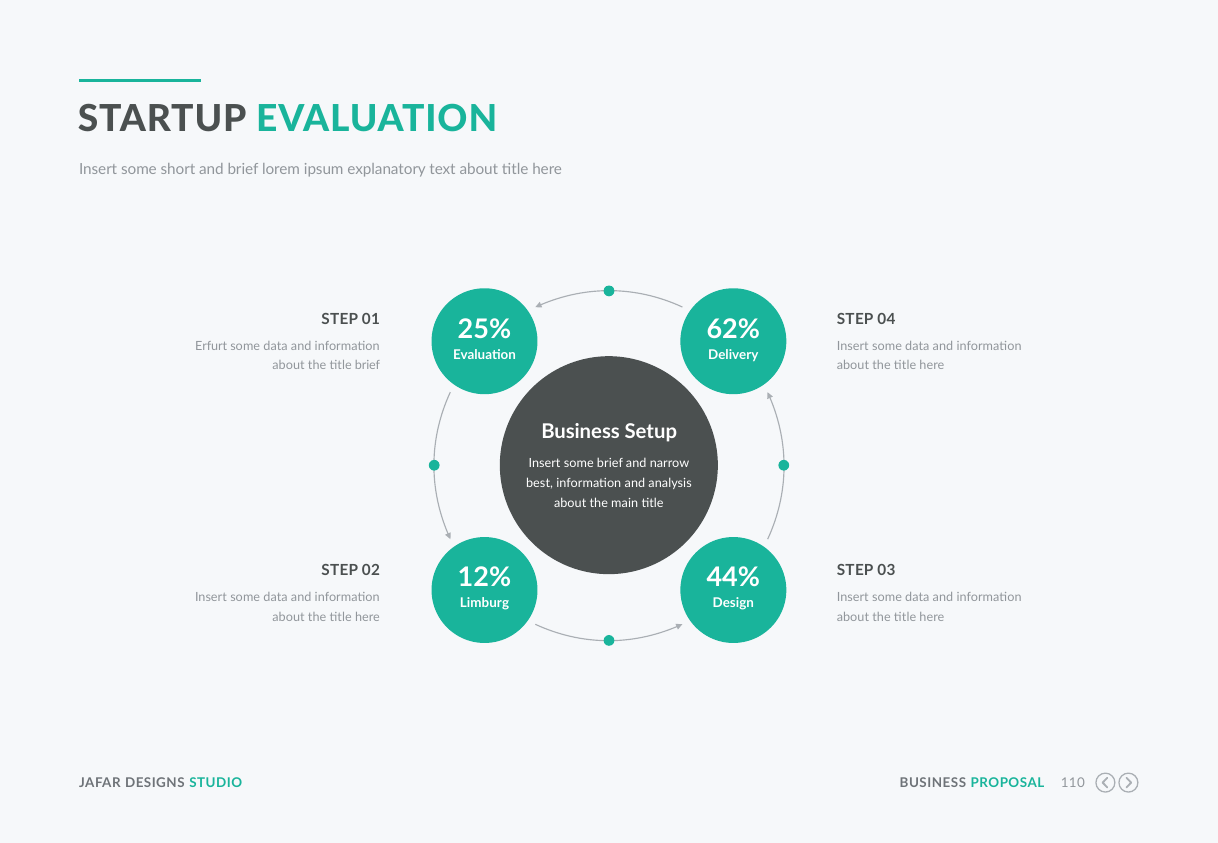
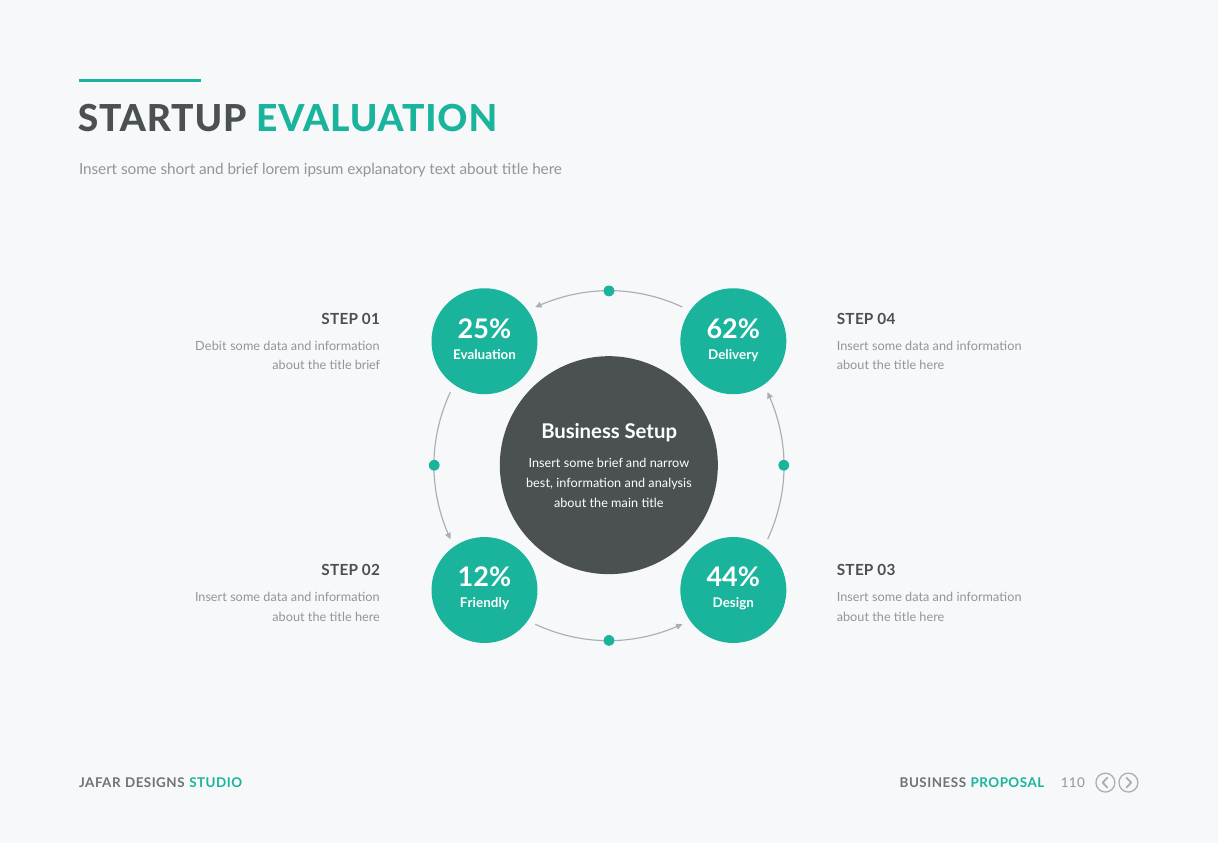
Erfurt: Erfurt -> Debit (211, 346)
Limburg: Limburg -> Friendly (485, 604)
